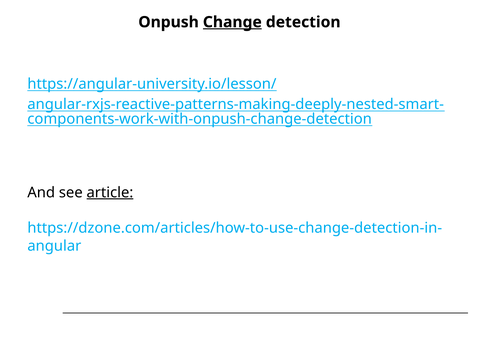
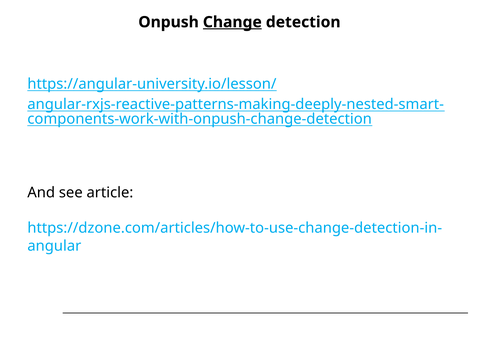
article underline: present -> none (110, 192)
